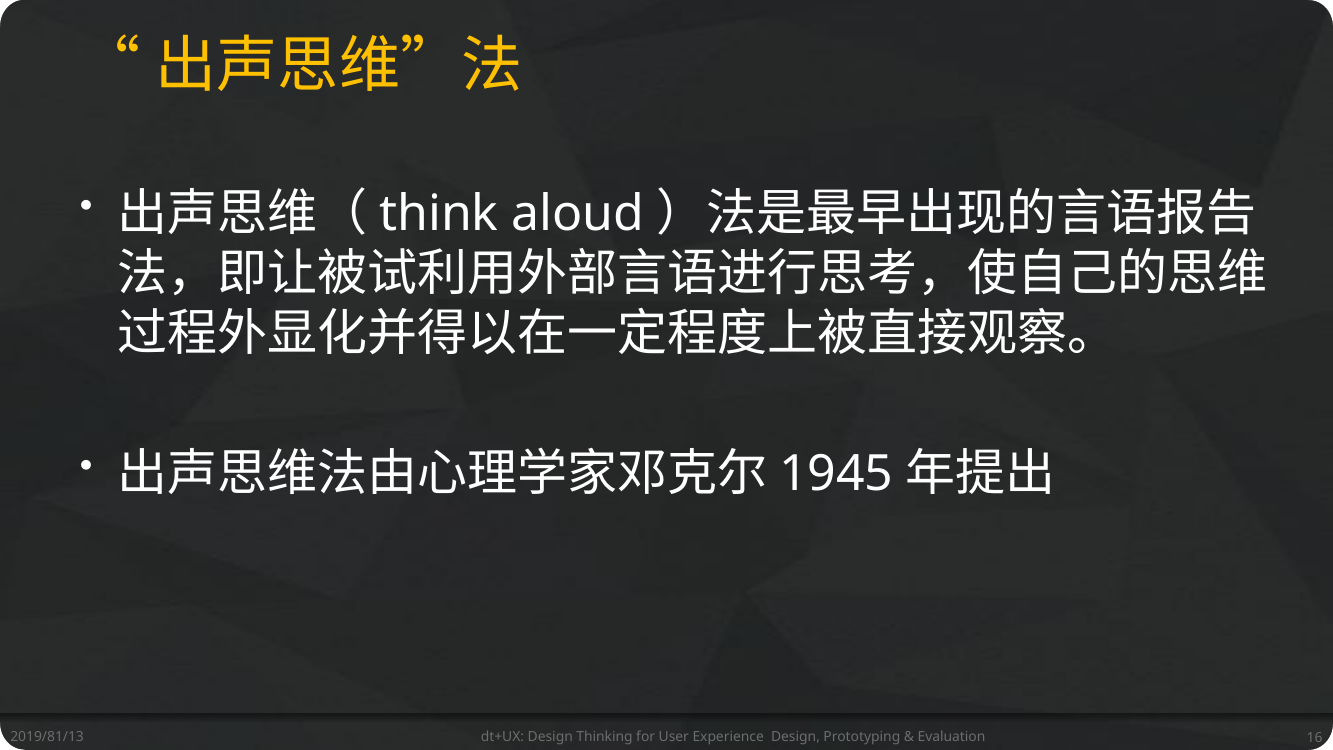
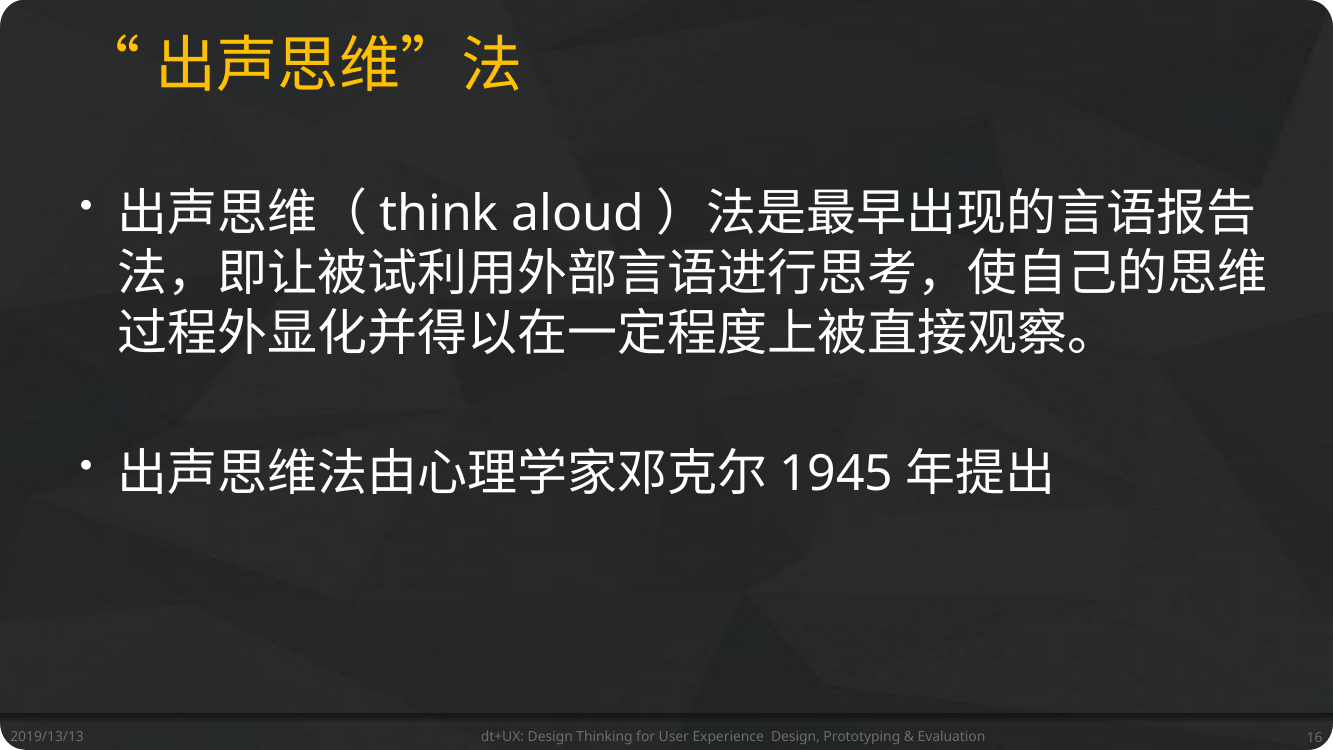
2019/81/13: 2019/81/13 -> 2019/13/13 (47, 737)
